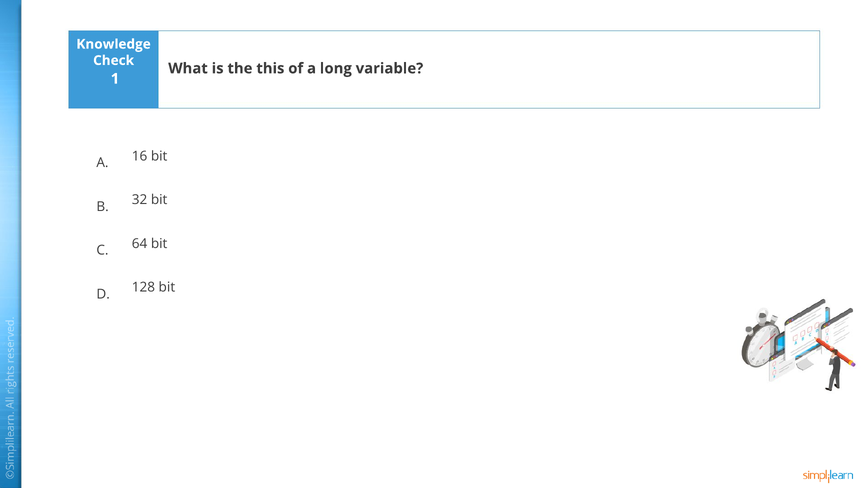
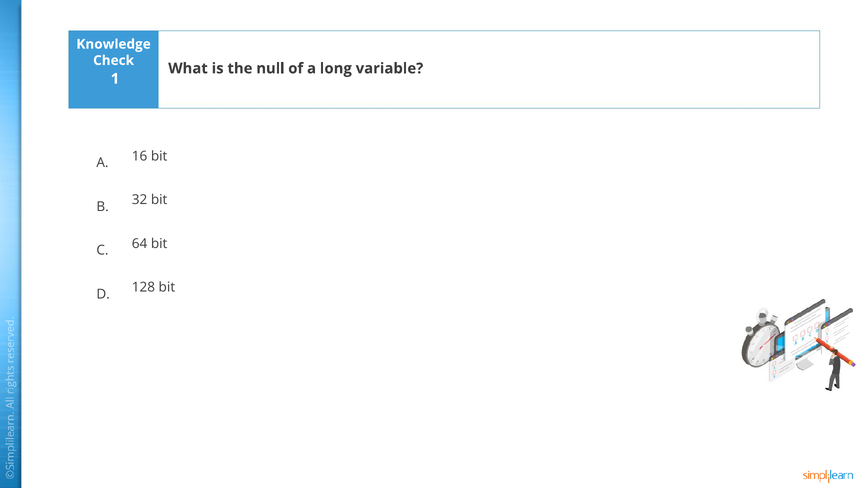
this: this -> null (270, 68)
